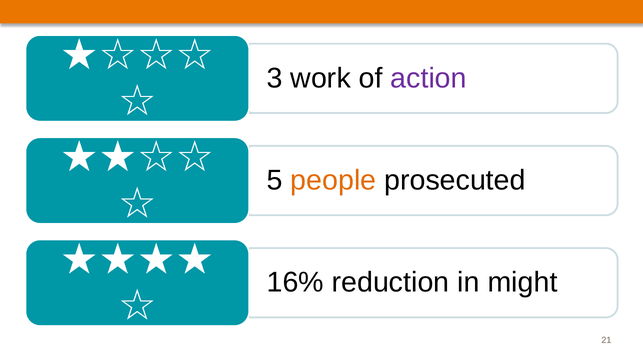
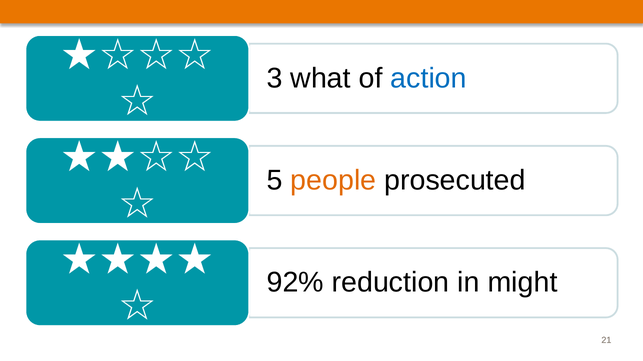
work: work -> what (321, 78)
action colour: purple -> blue (429, 78)
16%: 16% -> 92% (295, 283)
